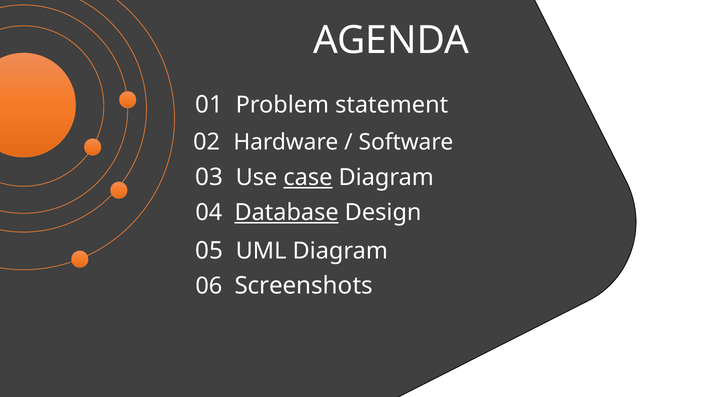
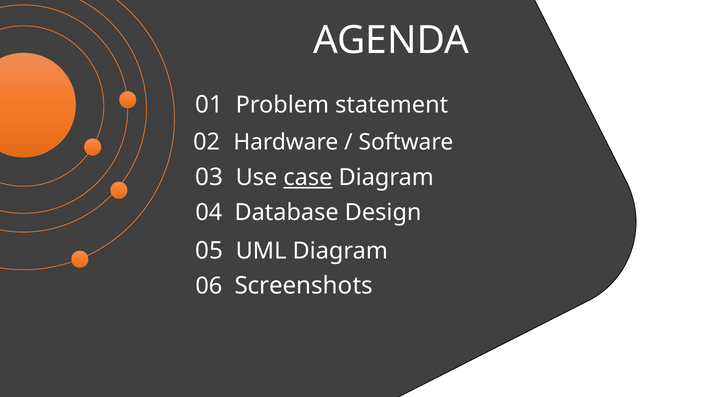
Database underline: present -> none (287, 212)
